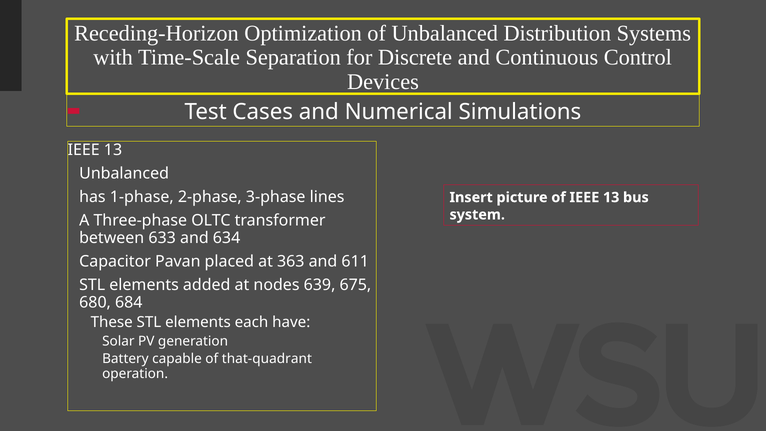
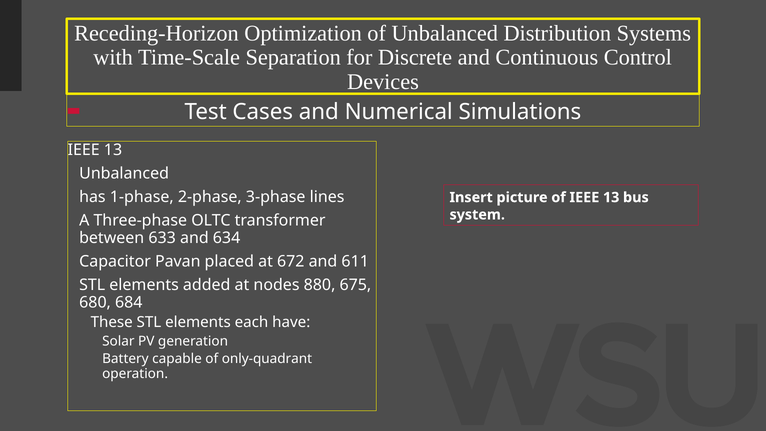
363: 363 -> 672 (291, 261)
639: 639 -> 880 (320, 285)
that-quadrant: that-quadrant -> only-quadrant (267, 359)
